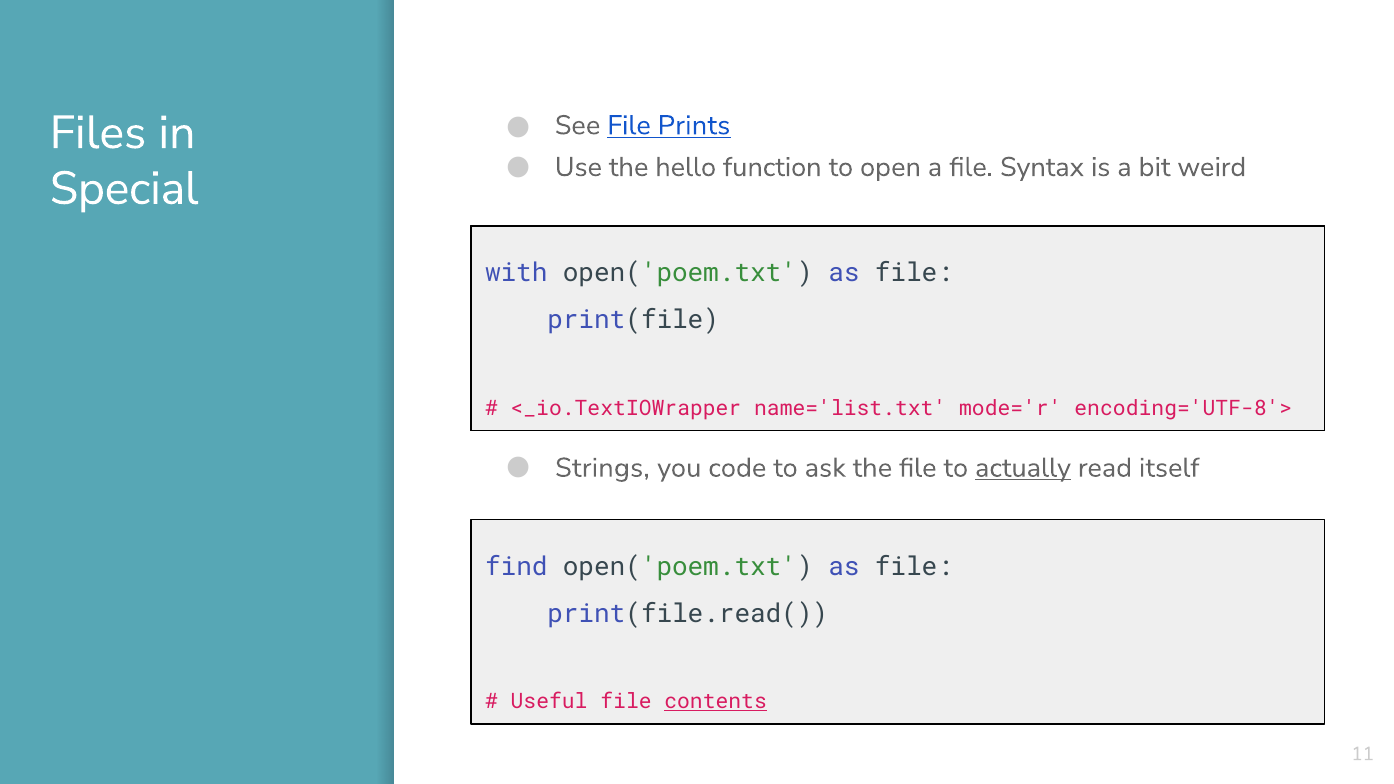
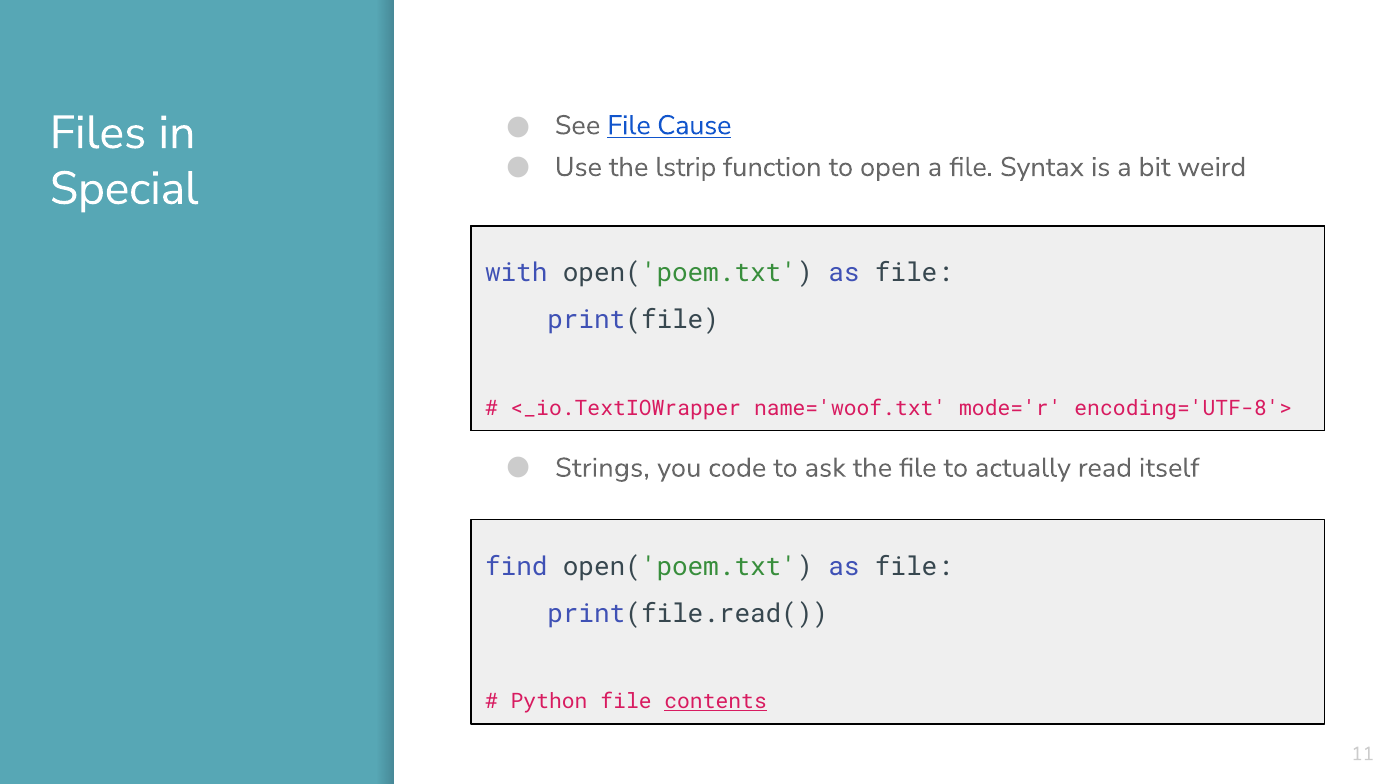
Prints: Prints -> Cause (694, 125)
hello: hello -> lstrip (686, 167)
name='list.txt: name='list.txt -> name='woof.txt (850, 408)
actually underline: present -> none (1023, 468)
Useful: Useful -> Python (549, 701)
